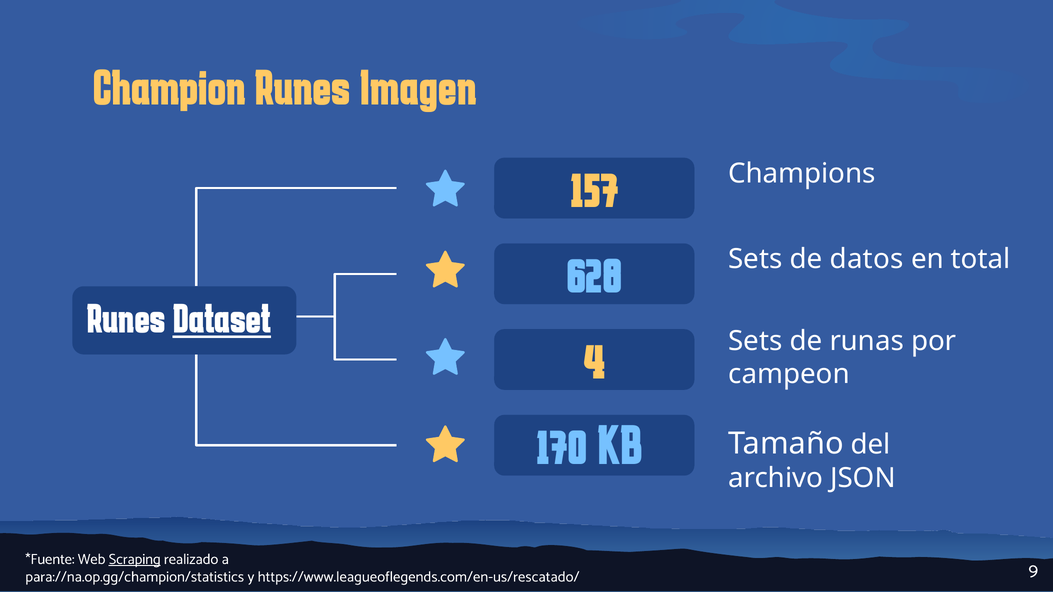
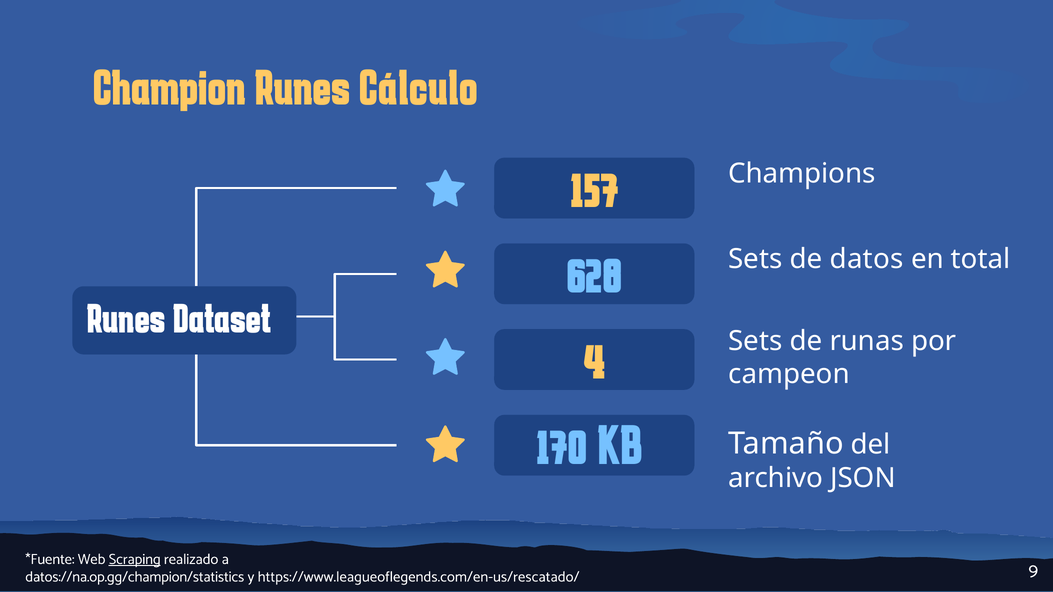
Imagen: Imagen -> Cálculo (418, 88)
Dataset underline: present -> none (222, 319)
para://na.op.gg/champion/statistics: para://na.op.gg/champion/statistics -> datos://na.op.gg/champion/statistics (135, 577)
